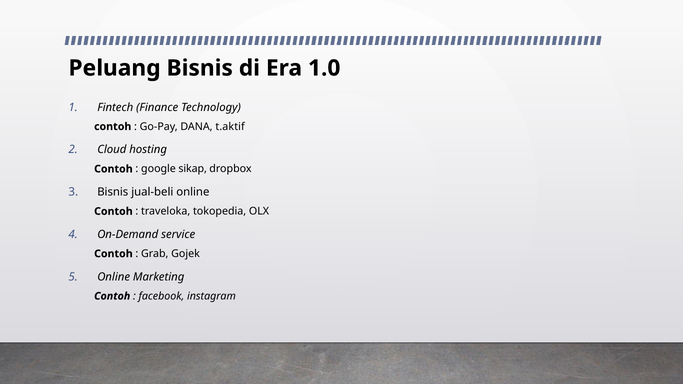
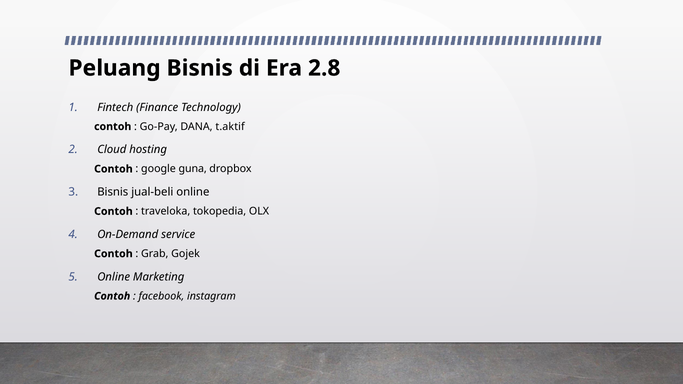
1.0: 1.0 -> 2.8 (324, 68)
sikap: sikap -> guna (193, 169)
